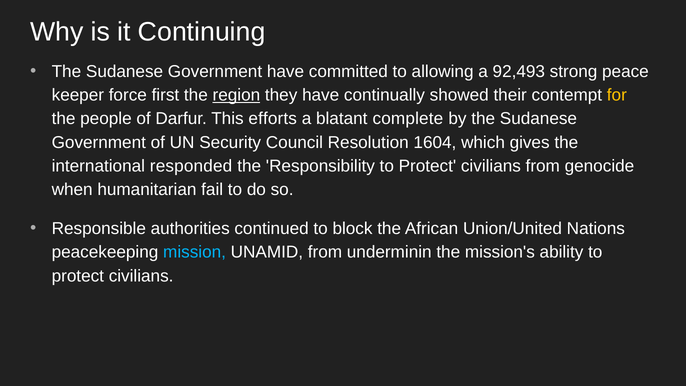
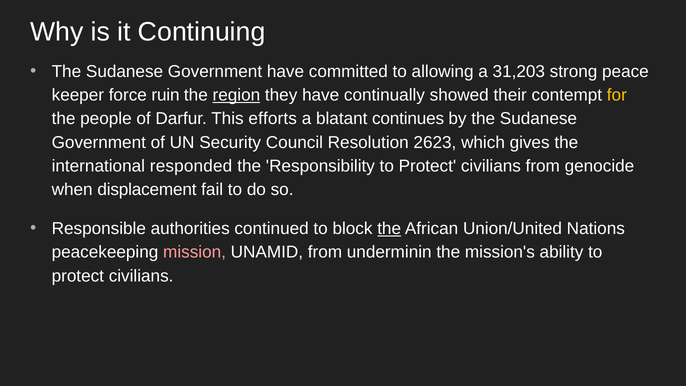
92,493: 92,493 -> 31,203 (519, 71)
first: first -> ruin (166, 95)
complete: complete -> continues (408, 119)
1604: 1604 -> 2623 (435, 142)
humanitarian: humanitarian -> displacement (147, 190)
the underline: none -> present (389, 229)
mission colour: light blue -> pink (195, 252)
